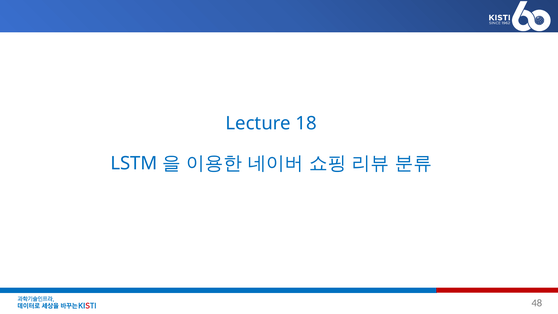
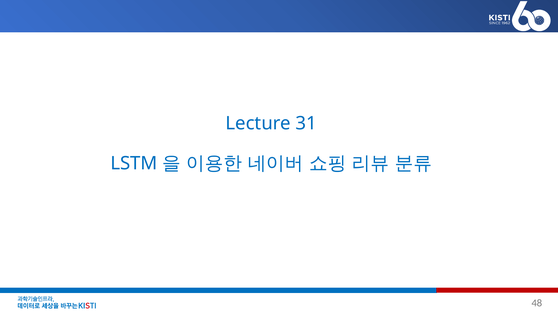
18: 18 -> 31 (306, 123)
